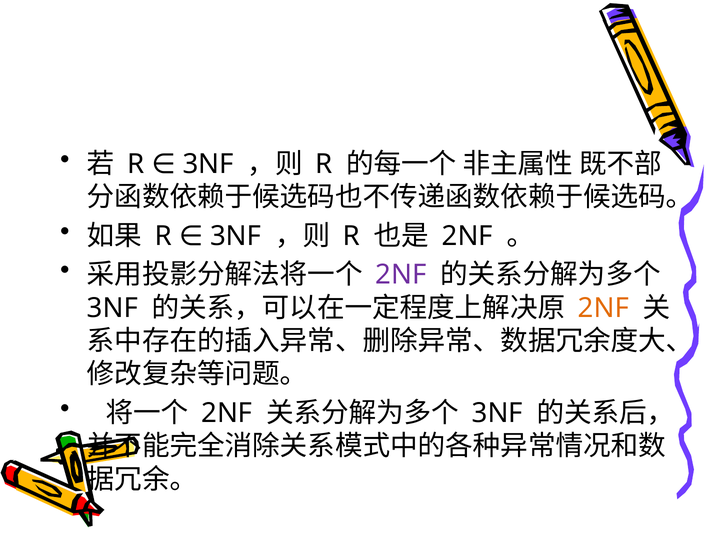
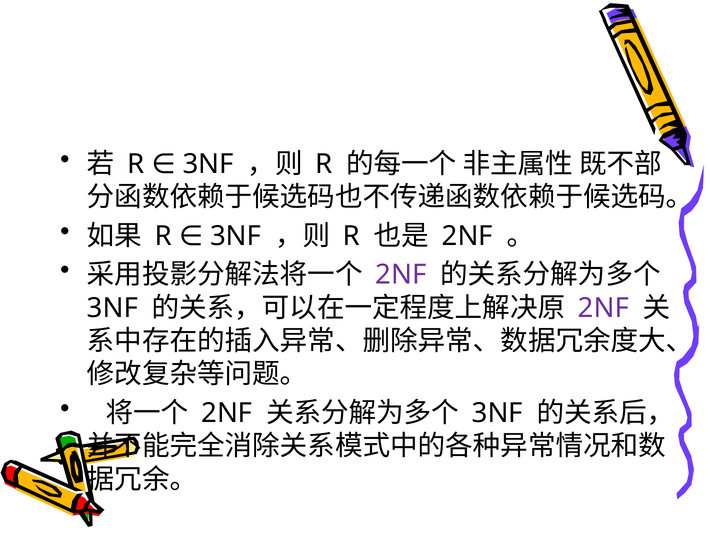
2NF colour: orange -> purple (604, 308)
